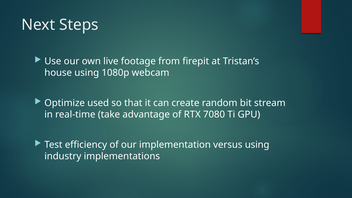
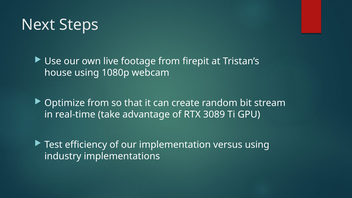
Optimize used: used -> from (98, 103)
7080: 7080 -> 3089 (214, 114)
